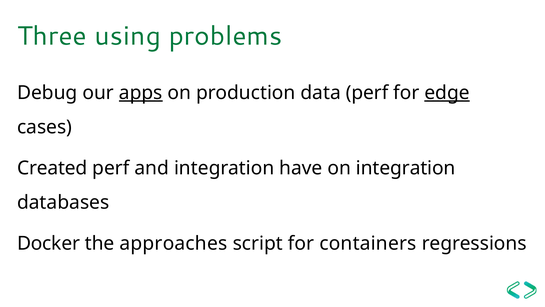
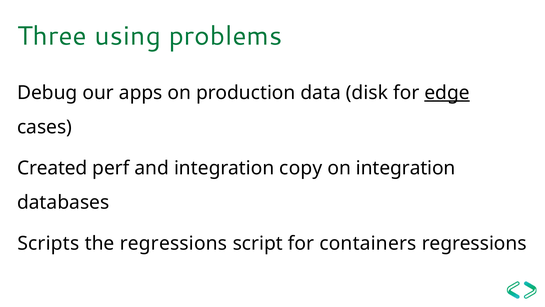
apps underline: present -> none (141, 93)
data perf: perf -> disk (367, 93)
have: have -> copy (301, 168)
Docker: Docker -> Scripts (48, 243)
the approaches: approaches -> regressions (173, 243)
